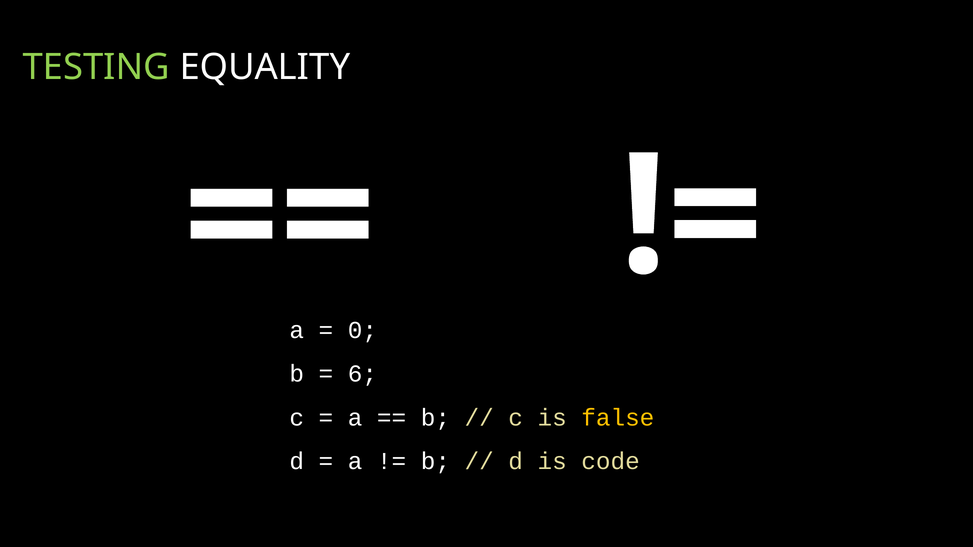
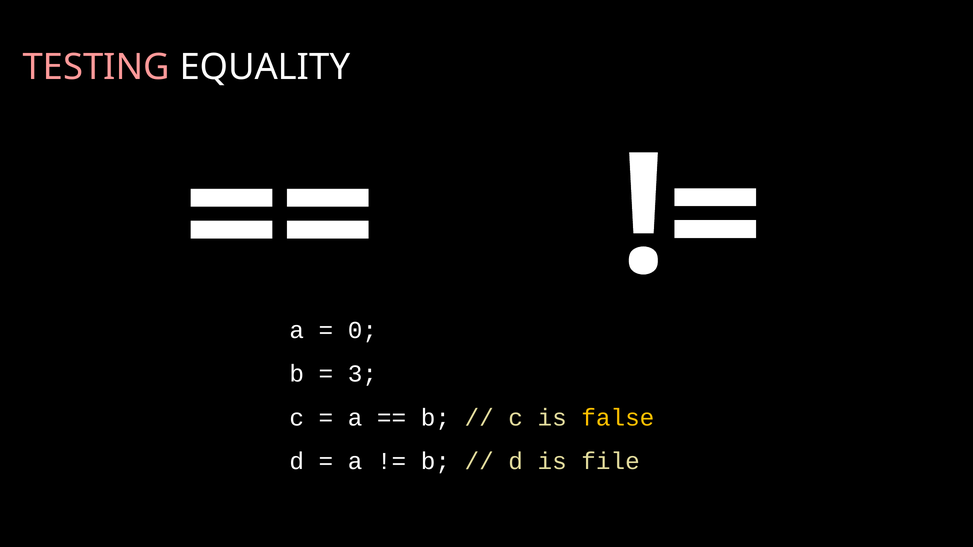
TESTING colour: light green -> pink (96, 67)
6: 6 -> 3 (362, 374)
code: code -> file (611, 462)
